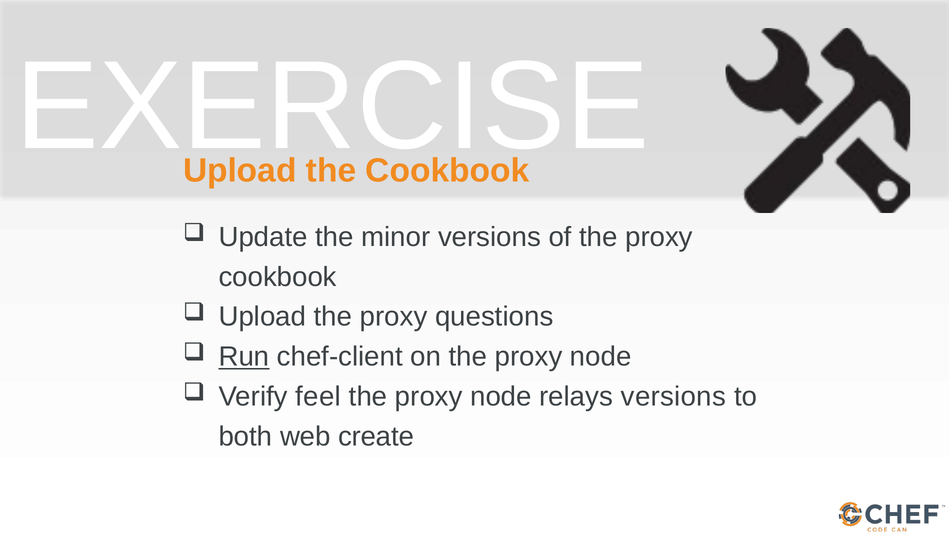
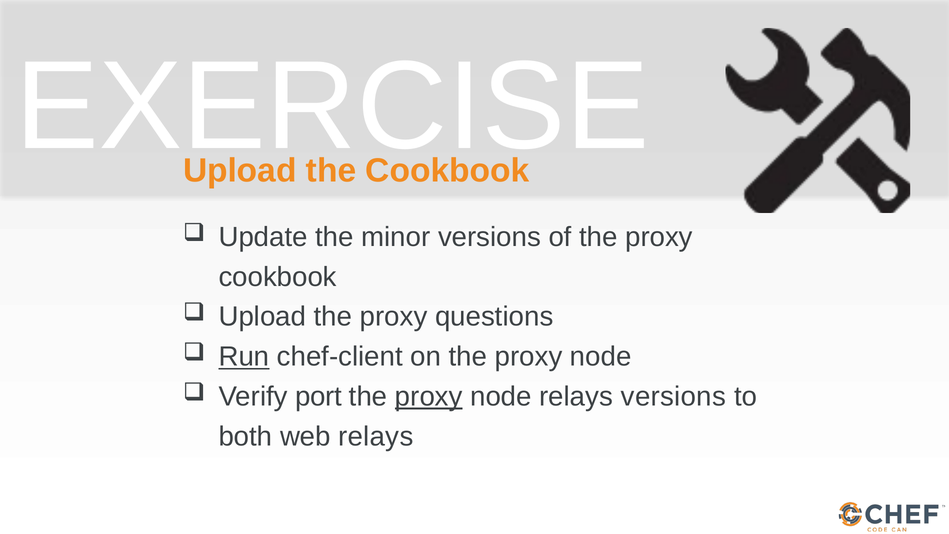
feel: feel -> port (318, 396)
proxy underline: none -> present (429, 396)
web create: create -> relays (376, 436)
